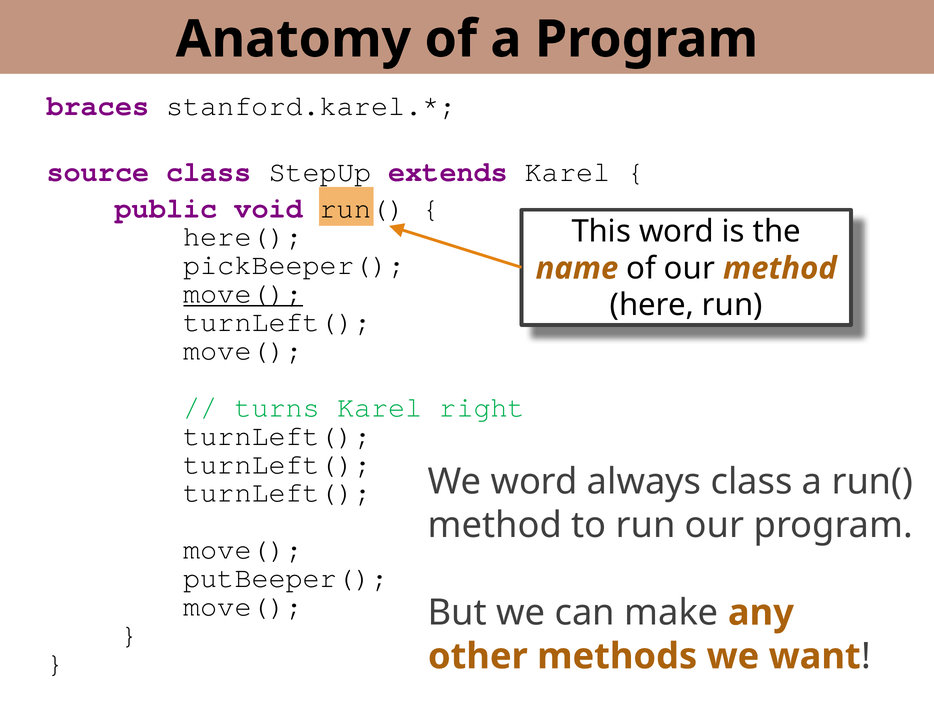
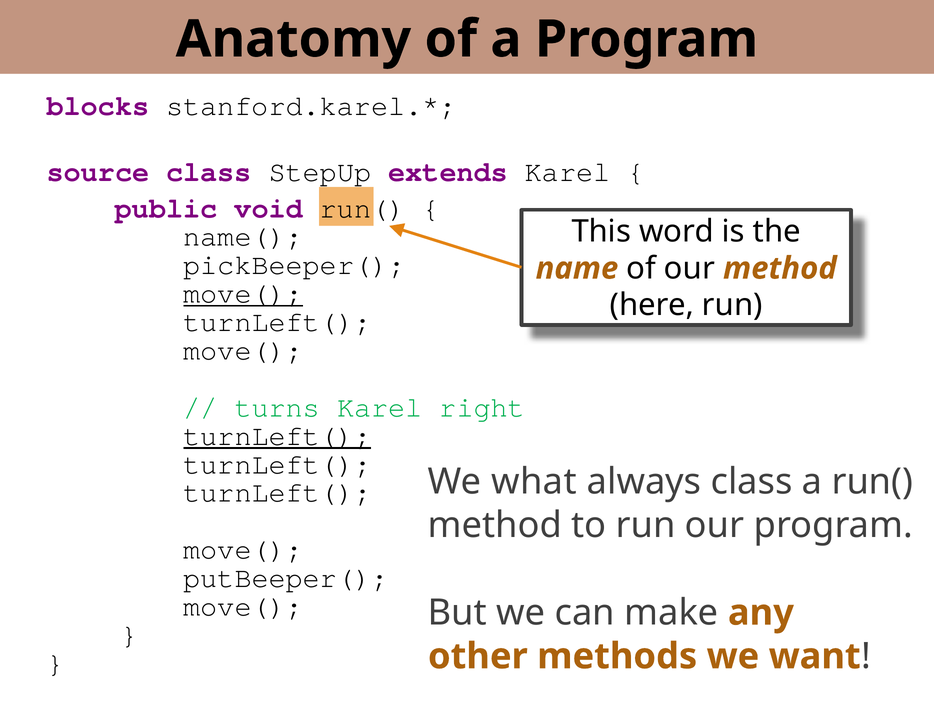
braces: braces -> blocks (98, 106)
here(: here( -> name( (243, 236)
turnLeft( underline: none -> present (277, 435)
We word: word -> what (534, 481)
